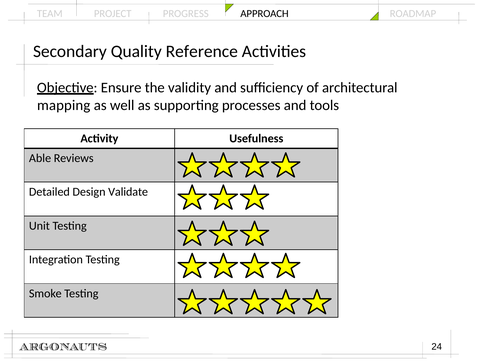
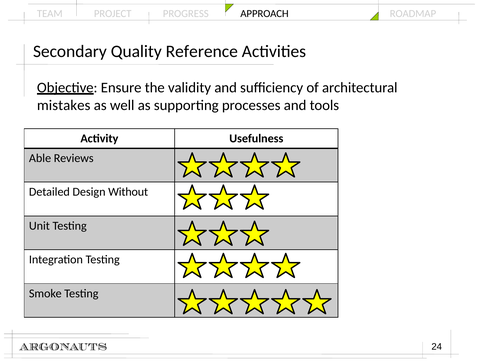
mapping: mapping -> mistakes (64, 105)
Validate: Validate -> Without (128, 192)
